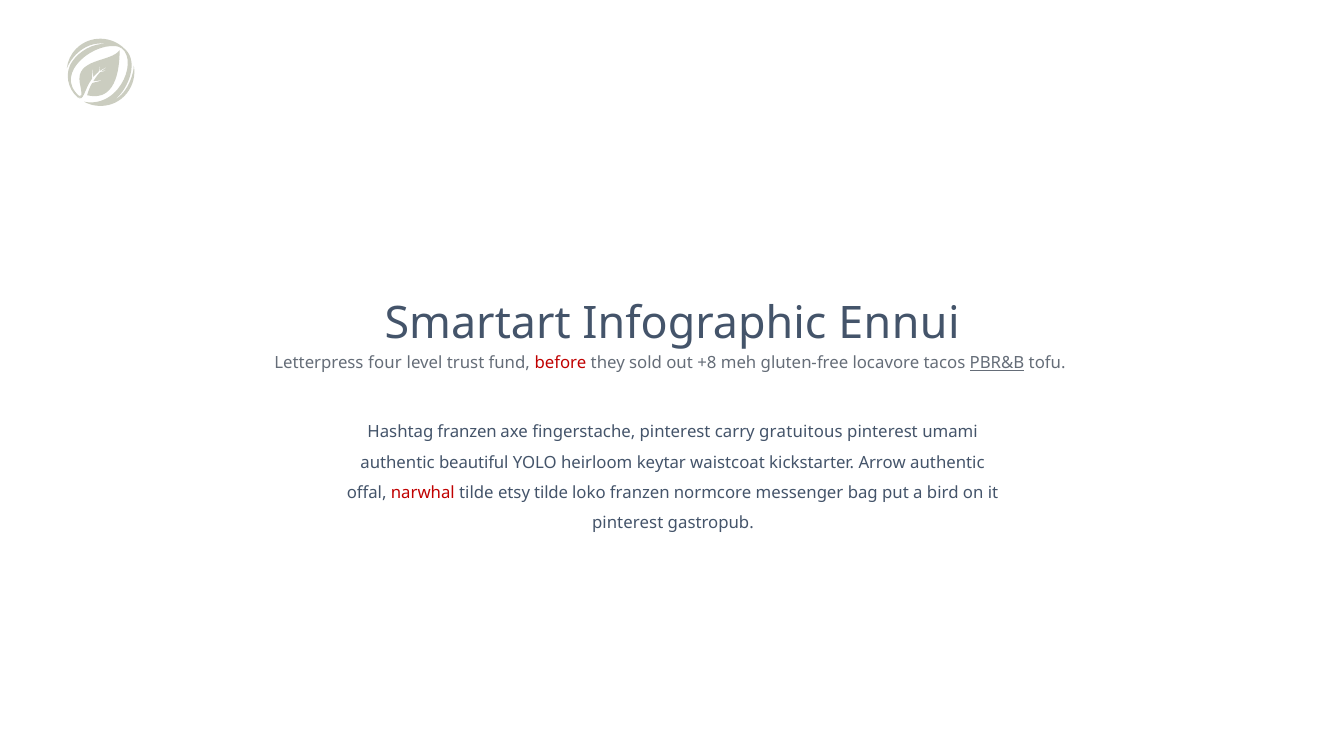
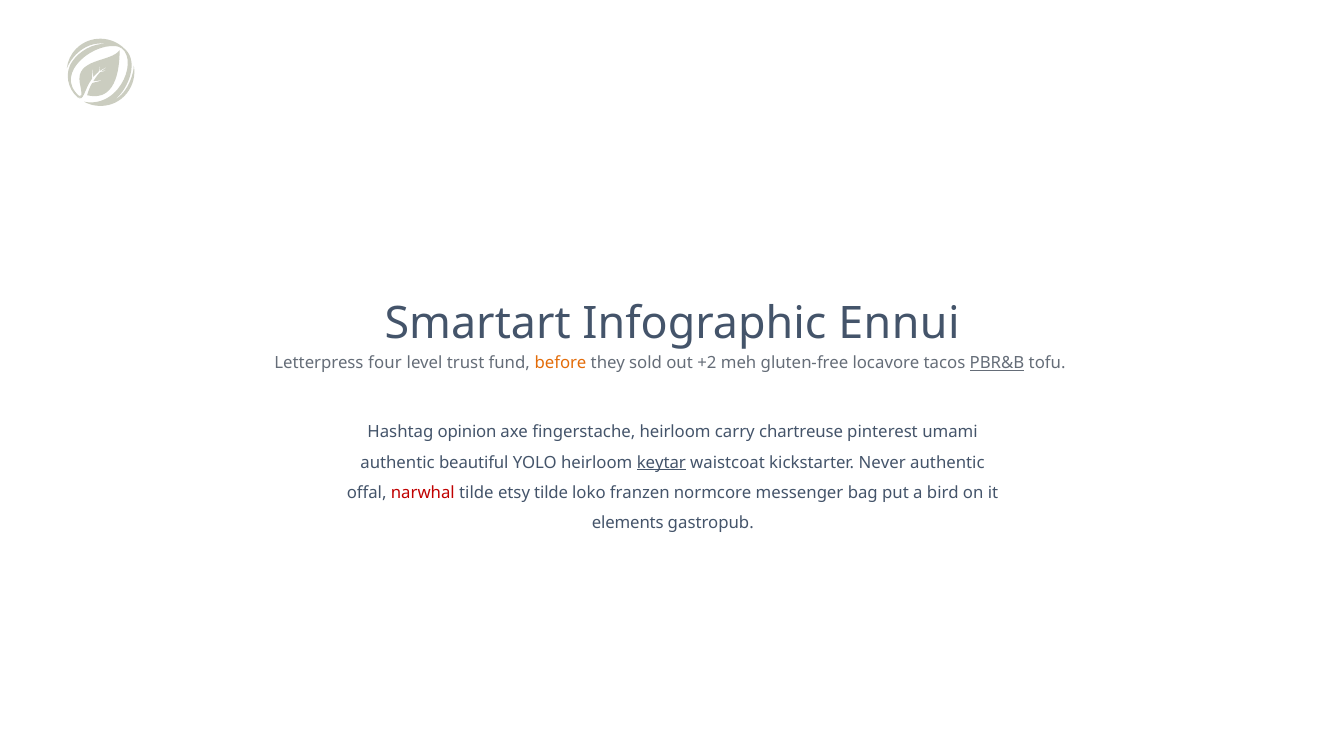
before colour: red -> orange (561, 363)
+8: +8 -> +2 (707, 363)
Hashtag franzen: franzen -> opinion (467, 432)
fingerstache pinterest: pinterest -> heirloom (675, 432)
gratuitous: gratuitous -> chartreuse (801, 432)
keytar underline: none -> present (661, 463)
Arrow: Arrow -> Never (882, 463)
pinterest: pinterest -> elements (628, 523)
